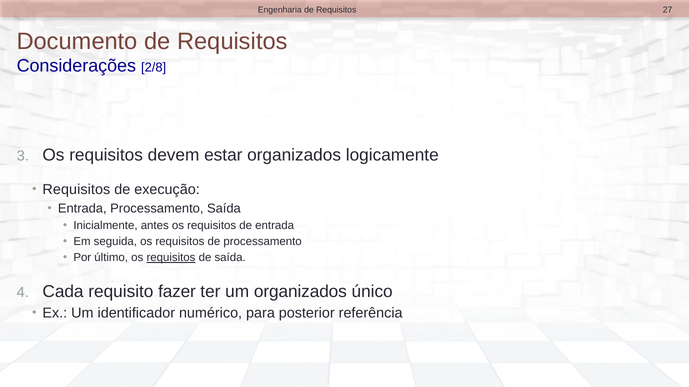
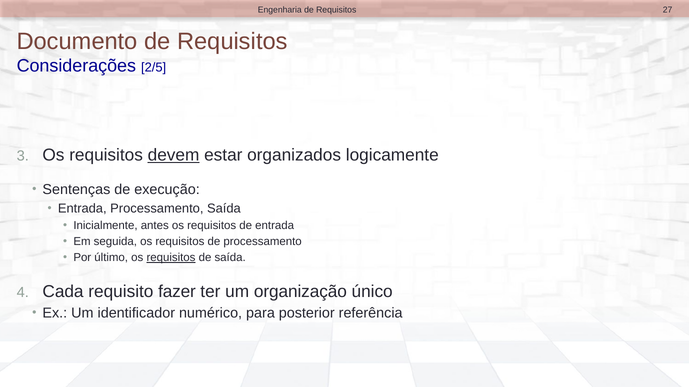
2/8: 2/8 -> 2/5 (154, 68)
devem underline: none -> present (174, 155)
Requisitos: Requisitos -> Sentenças (76, 190)
um organizados: organizados -> organização (300, 292)
